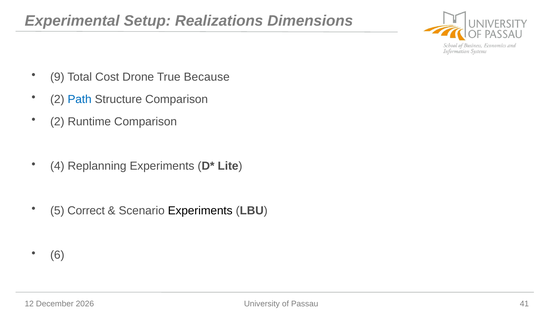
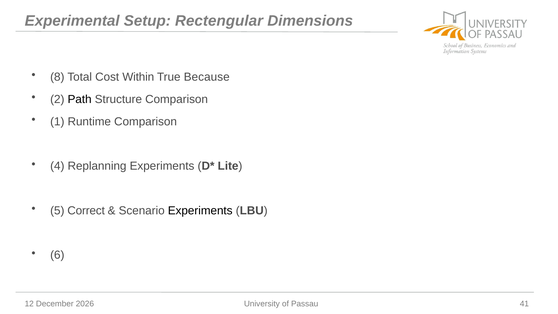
Realizations: Realizations -> Rectengular (219, 21)
9: 9 -> 8 (57, 77)
Drone: Drone -> Within (138, 77)
Path colour: blue -> black (80, 99)
2: 2 -> 1 (57, 121)
